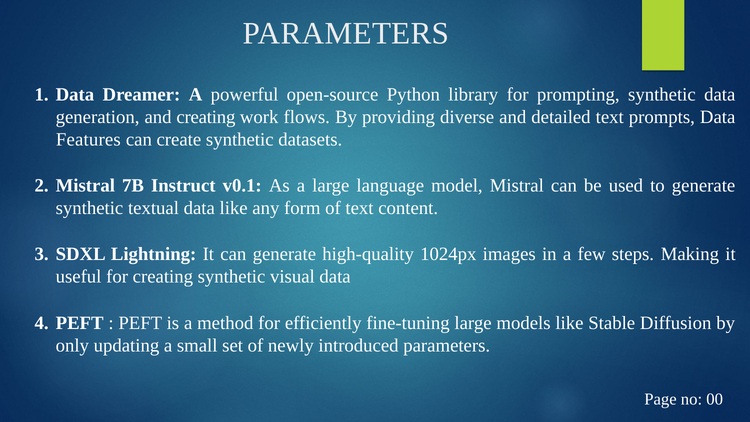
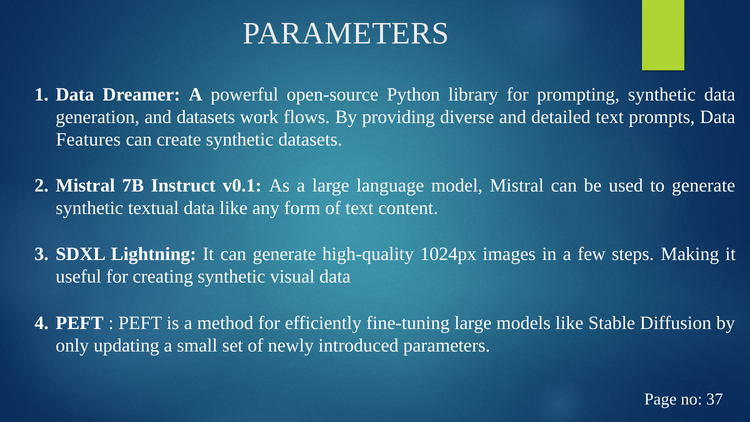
and creating: creating -> datasets (206, 117)
00: 00 -> 37 (715, 399)
